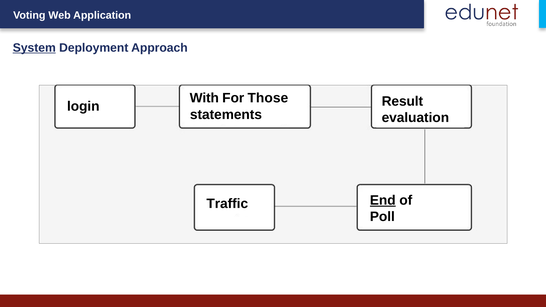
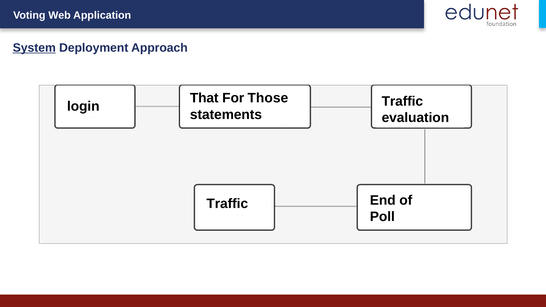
With: With -> That (204, 98)
Result: Result -> Traffic (402, 101)
End underline: present -> none (383, 200)
